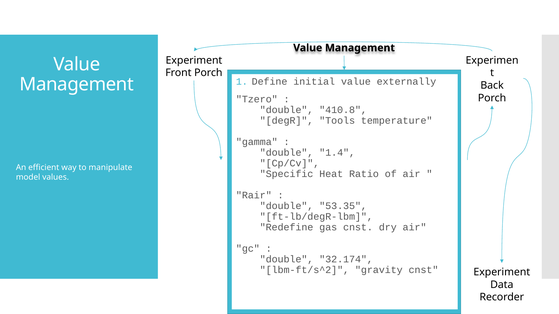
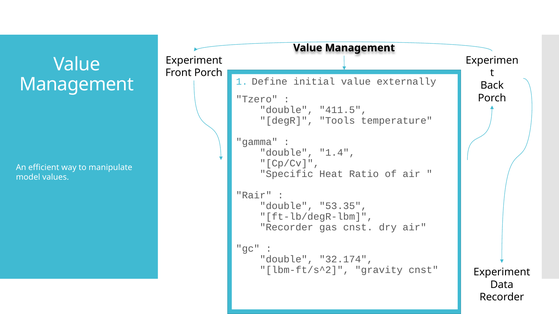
410.8: 410.8 -> 411.5 (343, 110)
Redefine: Redefine -> Recorder (287, 228)
